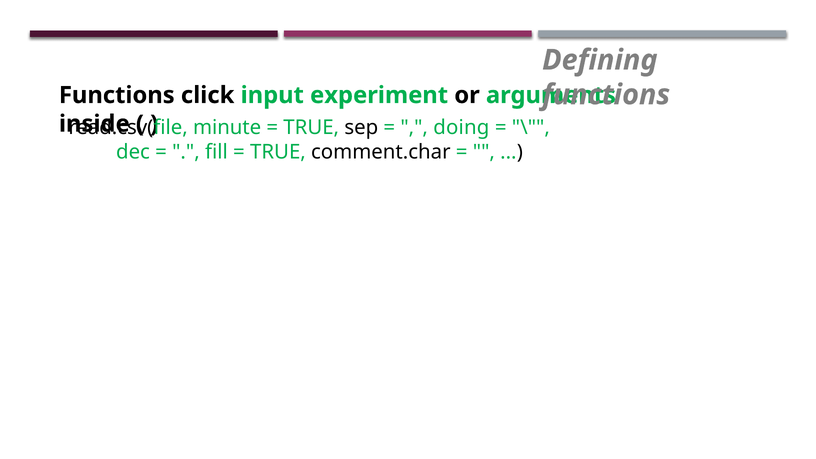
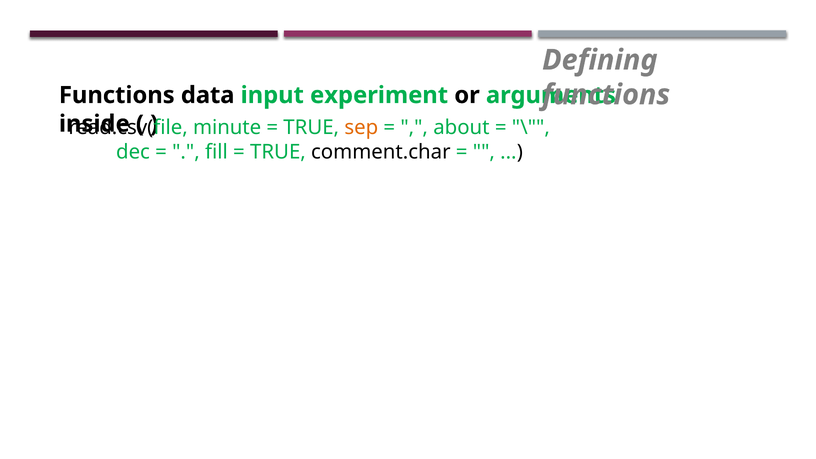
click: click -> data (208, 95)
sep colour: black -> orange (361, 128)
doing: doing -> about (461, 128)
